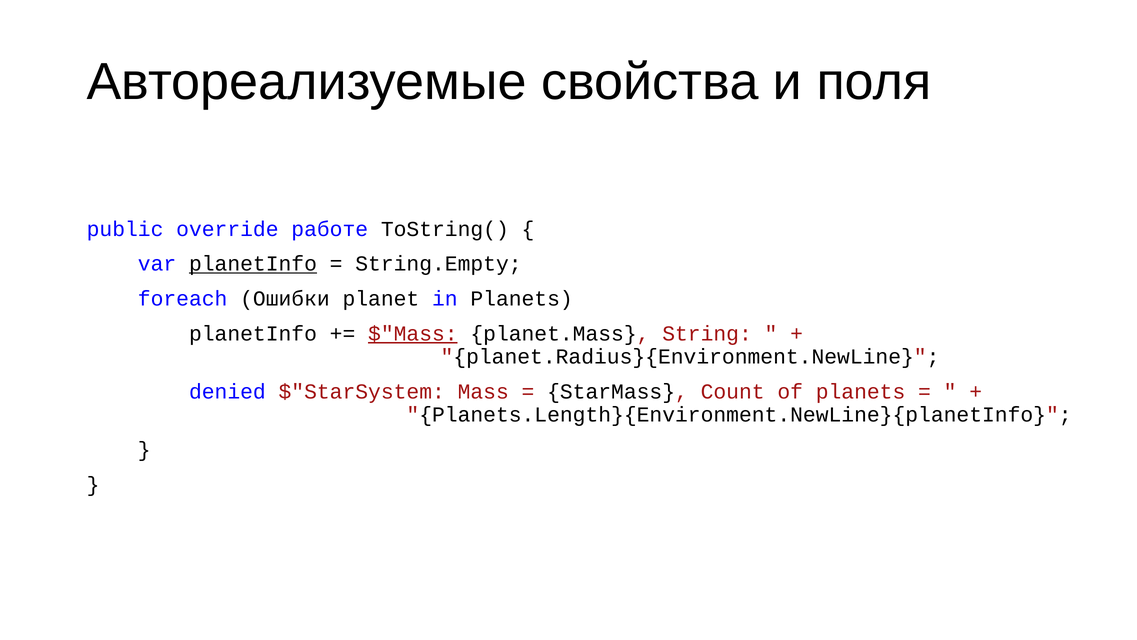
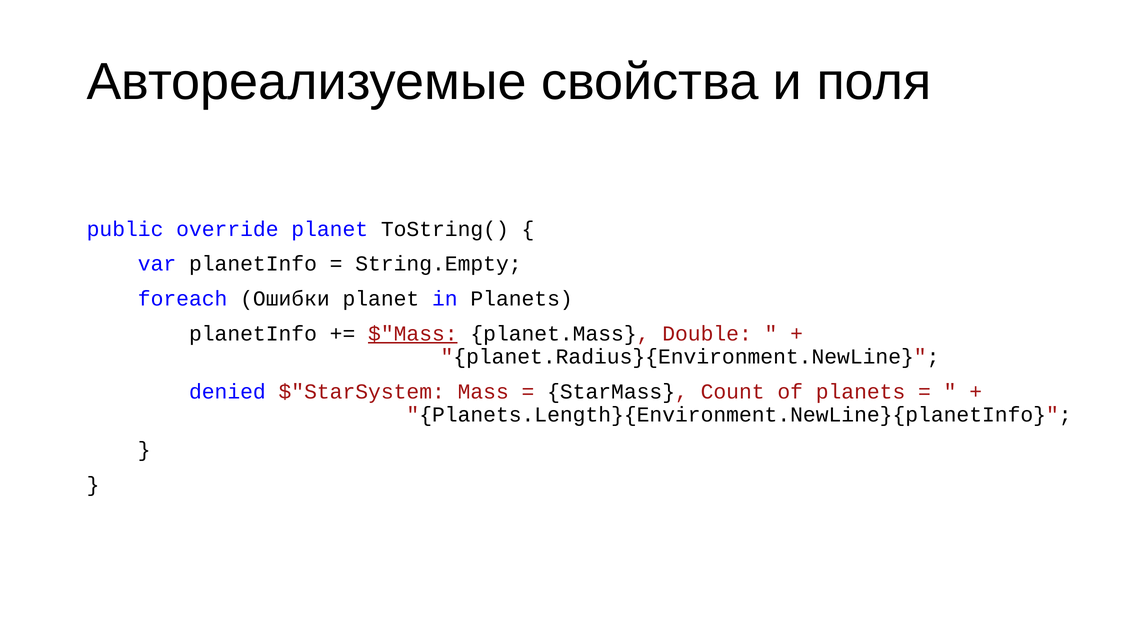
override работе: работе -> planet (330, 229)
planetInfo underline: present -> none (253, 264)
String: String -> Double (707, 333)
